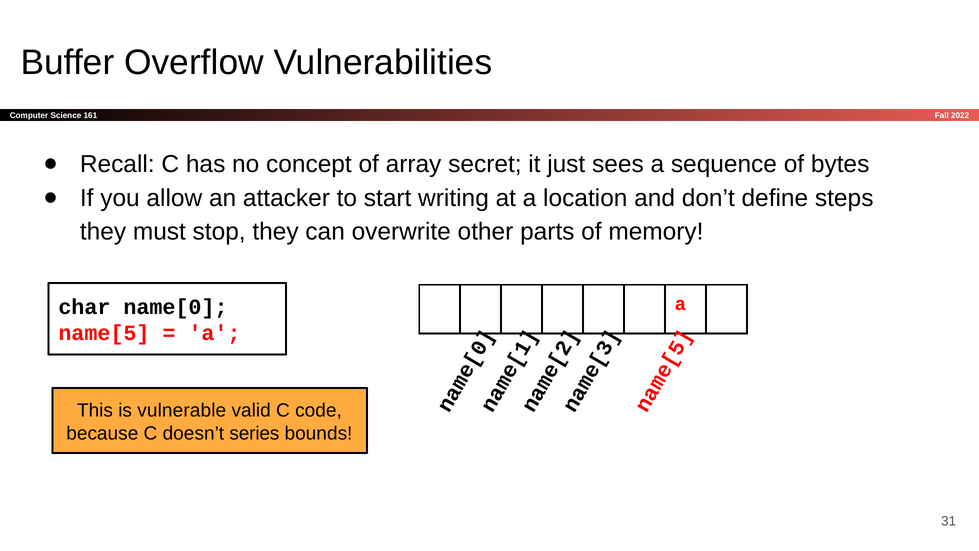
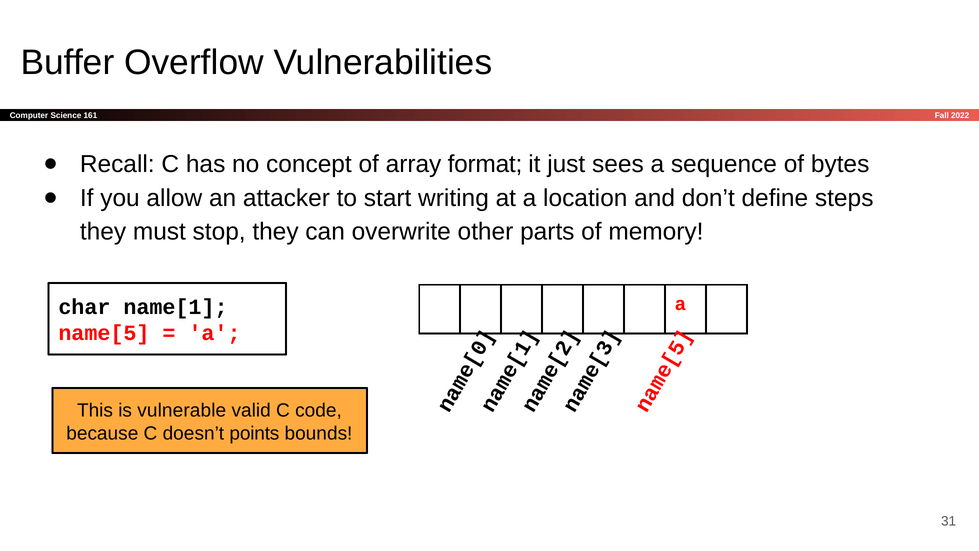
secret: secret -> format (485, 164)
name[0: name[0 -> name[1 (176, 307)
series: series -> points (254, 433)
